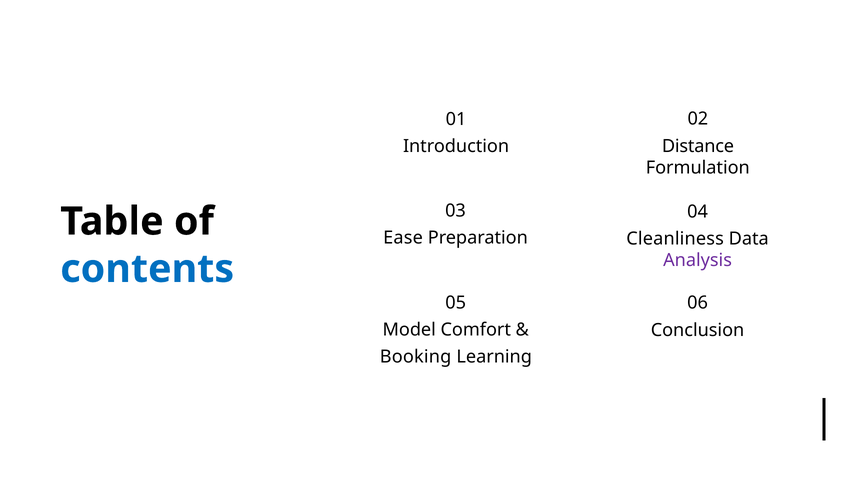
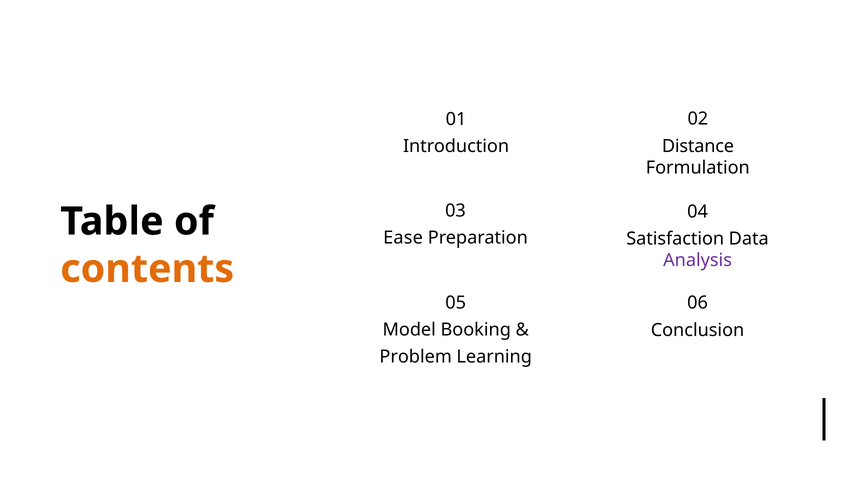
Cleanliness: Cleanliness -> Satisfaction (675, 239)
contents colour: blue -> orange (147, 269)
Comfort: Comfort -> Booking (476, 330)
Booking: Booking -> Problem (416, 357)
